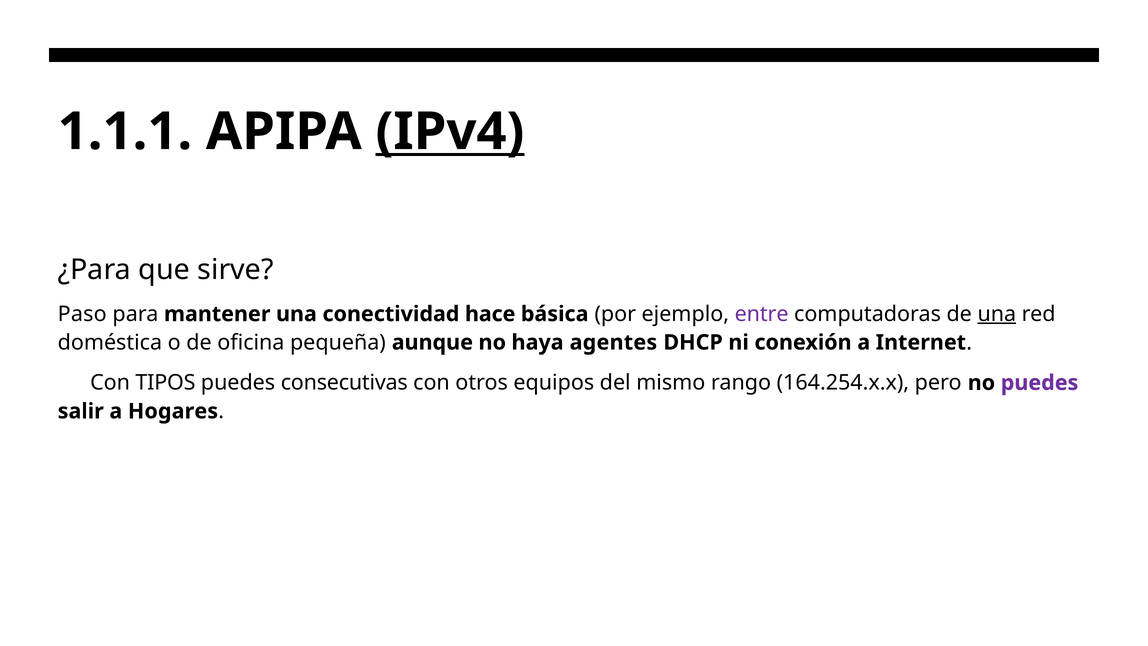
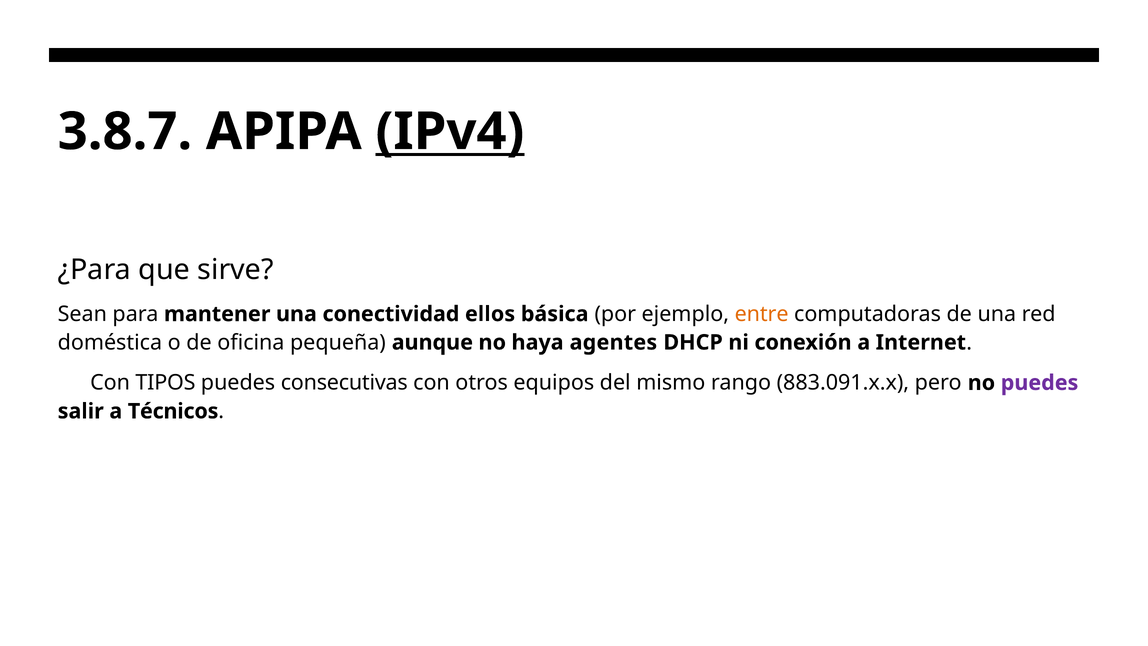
1.1.1: 1.1.1 -> 3.8.7 (125, 132)
Paso: Paso -> Sean (82, 314)
hace: hace -> ellos (490, 314)
entre colour: purple -> orange (762, 314)
una underline: present -> none (997, 314)
164.254.x.x: 164.254.x.x -> 883.091.x.x (843, 383)
Hogares: Hogares -> Técnicos (173, 411)
